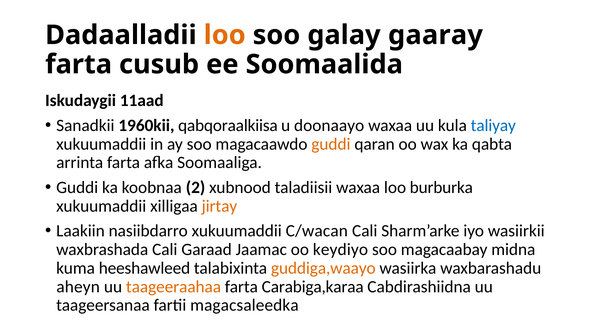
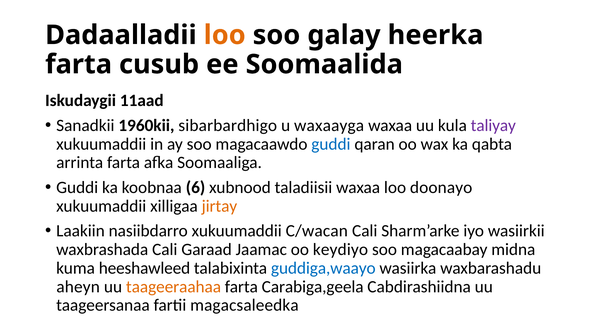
gaaray: gaaray -> heerka (436, 35)
qabqoraalkiisa: qabqoraalkiisa -> sibarbardhigo (228, 125)
doonaayo: doonaayo -> waxaayga (329, 125)
taliyay colour: blue -> purple (493, 125)
guddi colour: orange -> blue (331, 144)
2: 2 -> 6 (196, 187)
burburka: burburka -> doonayo (441, 187)
guddiga,waayo colour: orange -> blue (323, 268)
Carabiga,karaa: Carabiga,karaa -> Carabiga,geela (313, 287)
